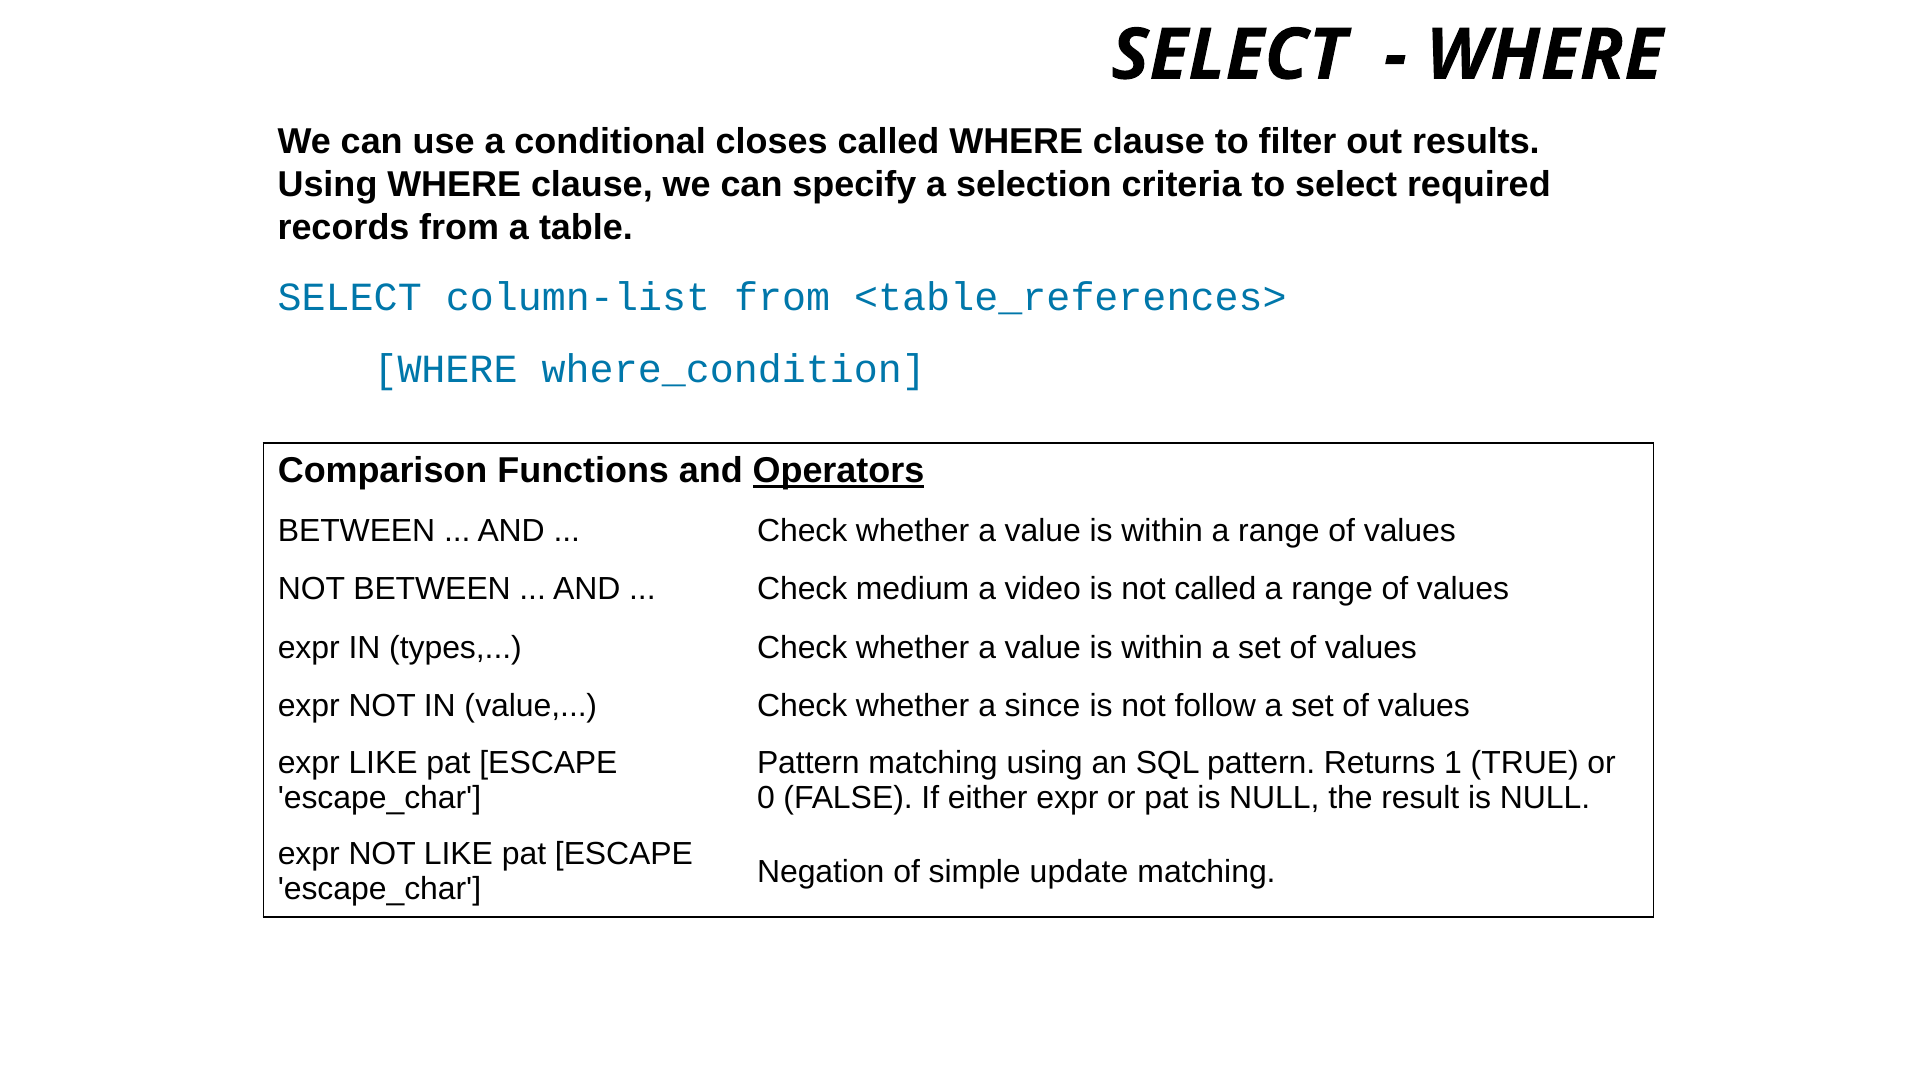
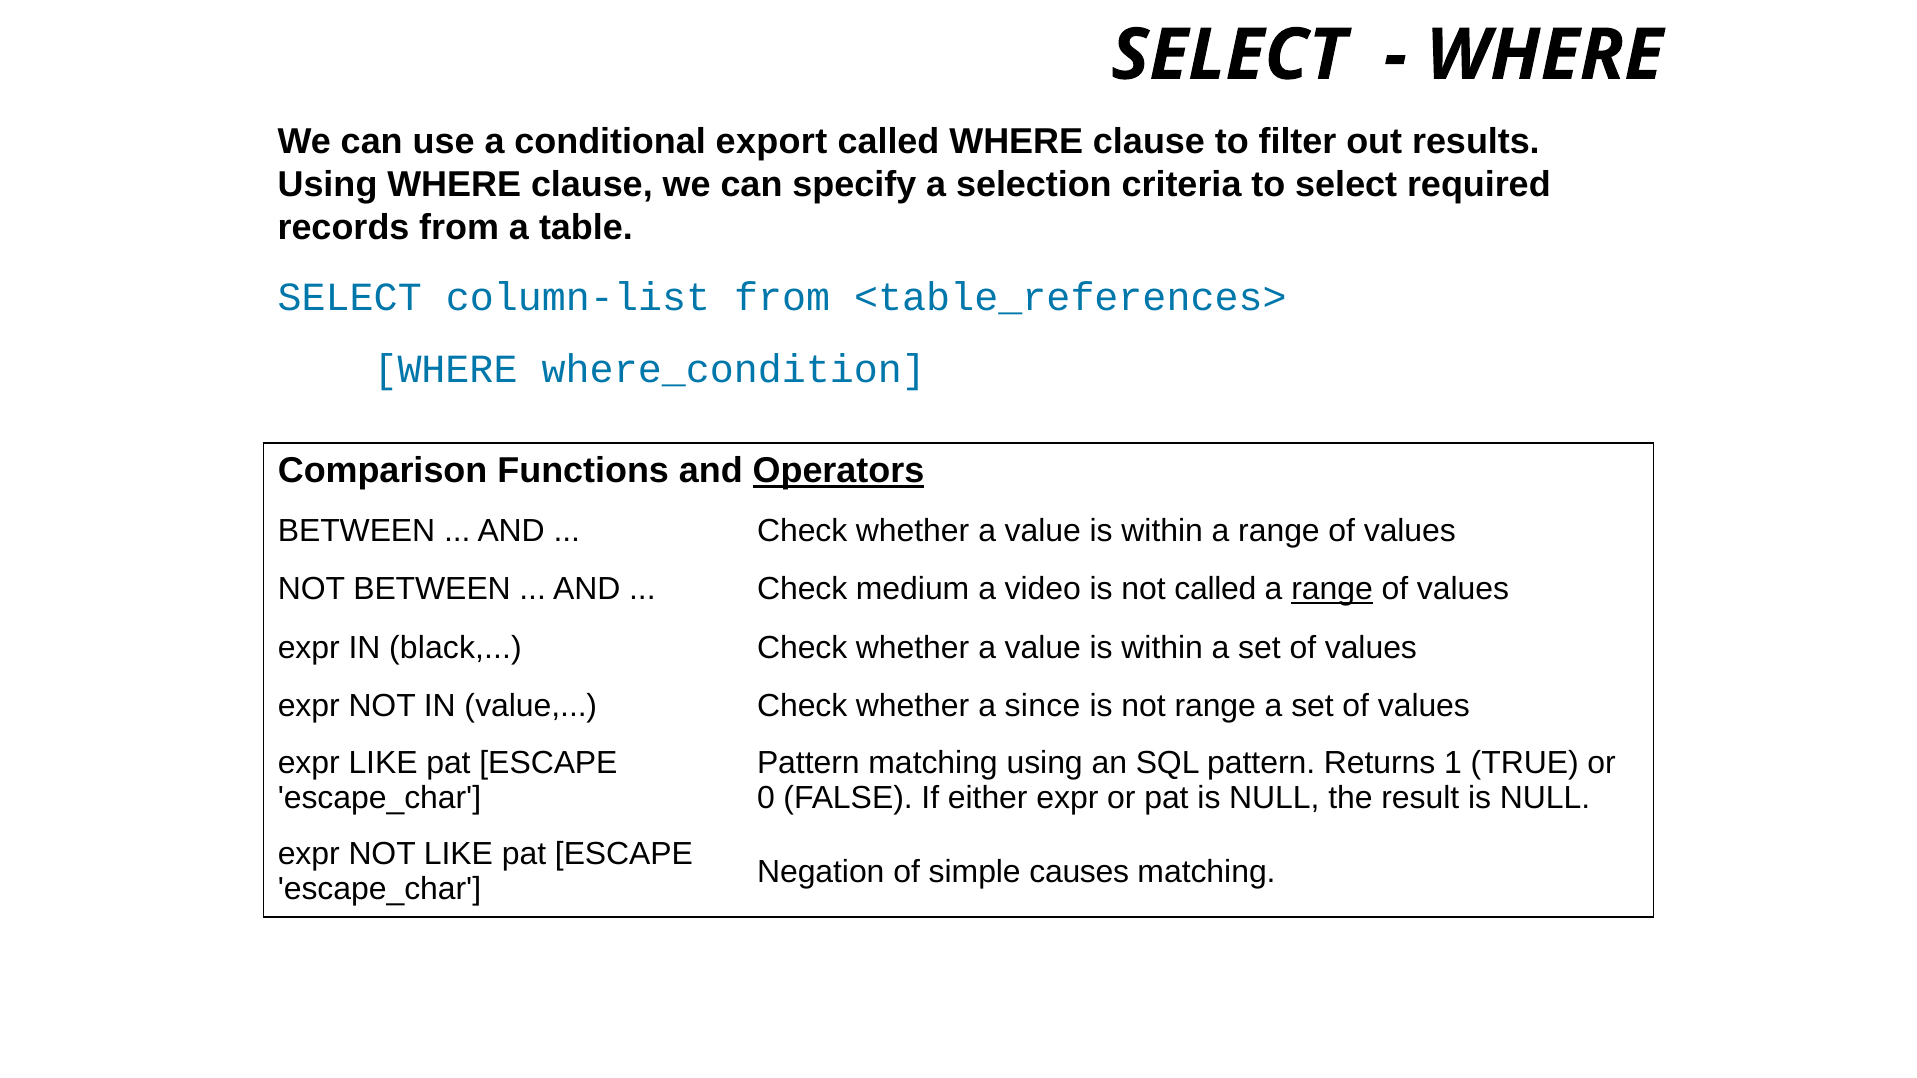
closes: closes -> export (772, 142)
range underline: none -> present (1332, 590)
types: types -> black (455, 648)
not follow: follow -> range (1215, 706)
update: update -> causes (1079, 872)
